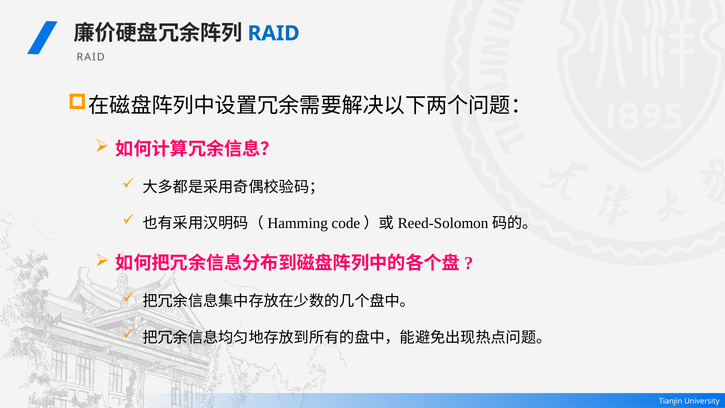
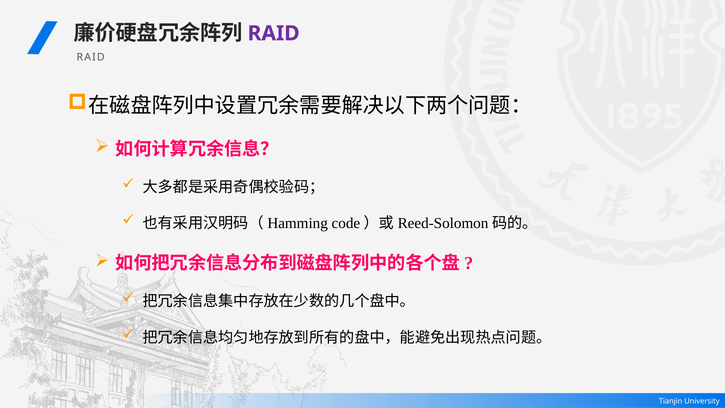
RAID colour: blue -> purple (274, 33)
